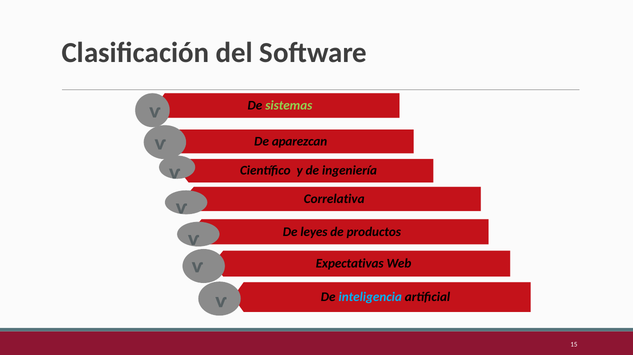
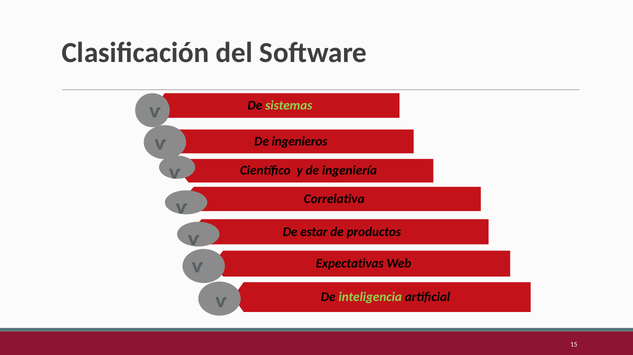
aparezcan: aparezcan -> ingenieros (300, 141)
leyes: leyes -> estar (314, 231)
inteligencia colour: light blue -> light green (370, 297)
